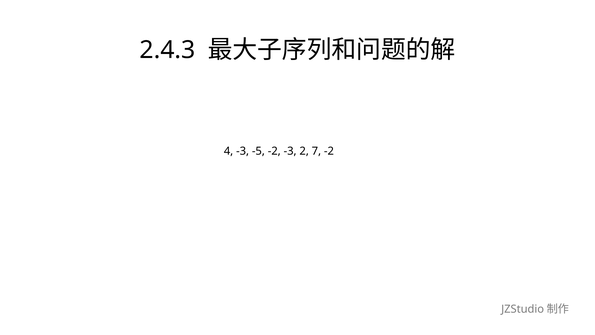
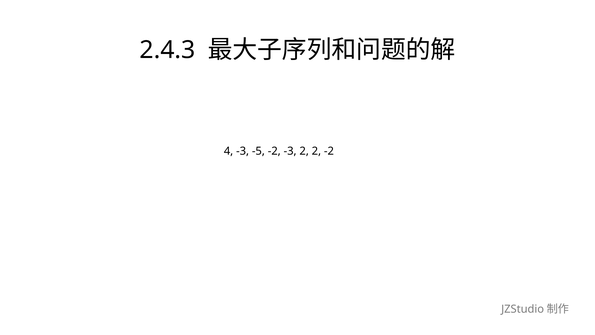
2 7: 7 -> 2 (316, 151)
